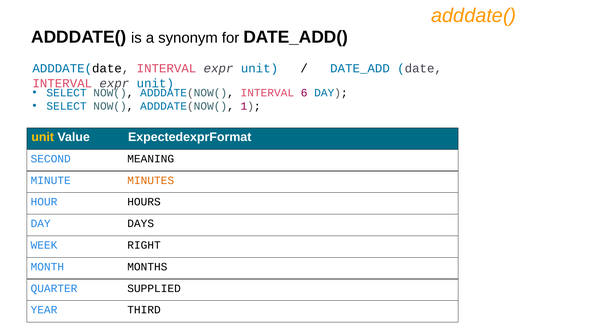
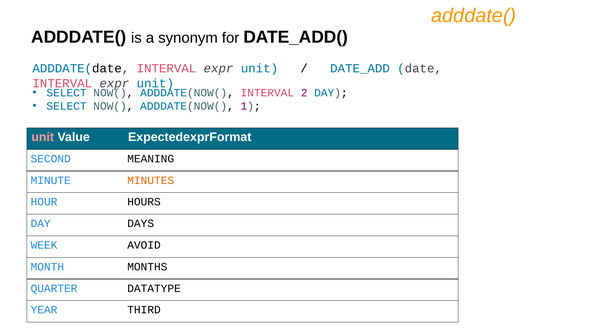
6: 6 -> 2 (304, 93)
unit colour: yellow -> pink (43, 137)
RIGHT: RIGHT -> AVOID (144, 245)
SUPPLIED: SUPPLIED -> DATATYPE (154, 288)
